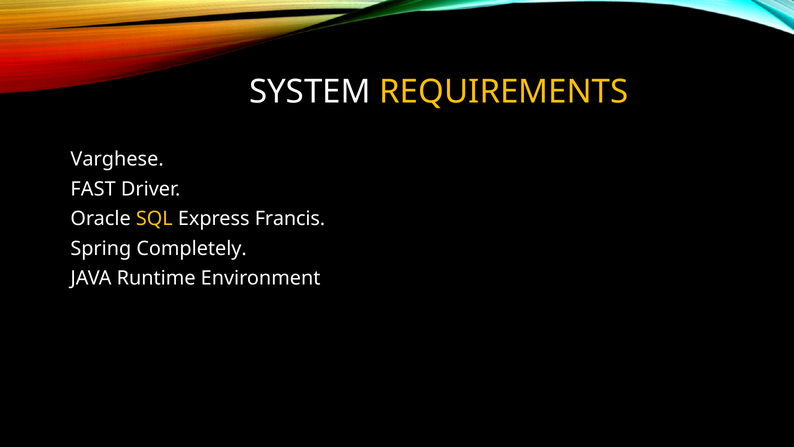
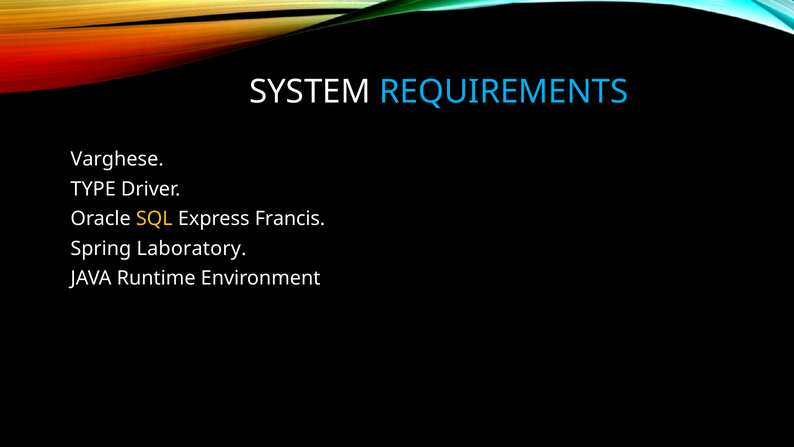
REQUIREMENTS colour: yellow -> light blue (504, 92)
FAST: FAST -> TYPE (93, 189)
Completely: Completely -> Laboratory (192, 248)
